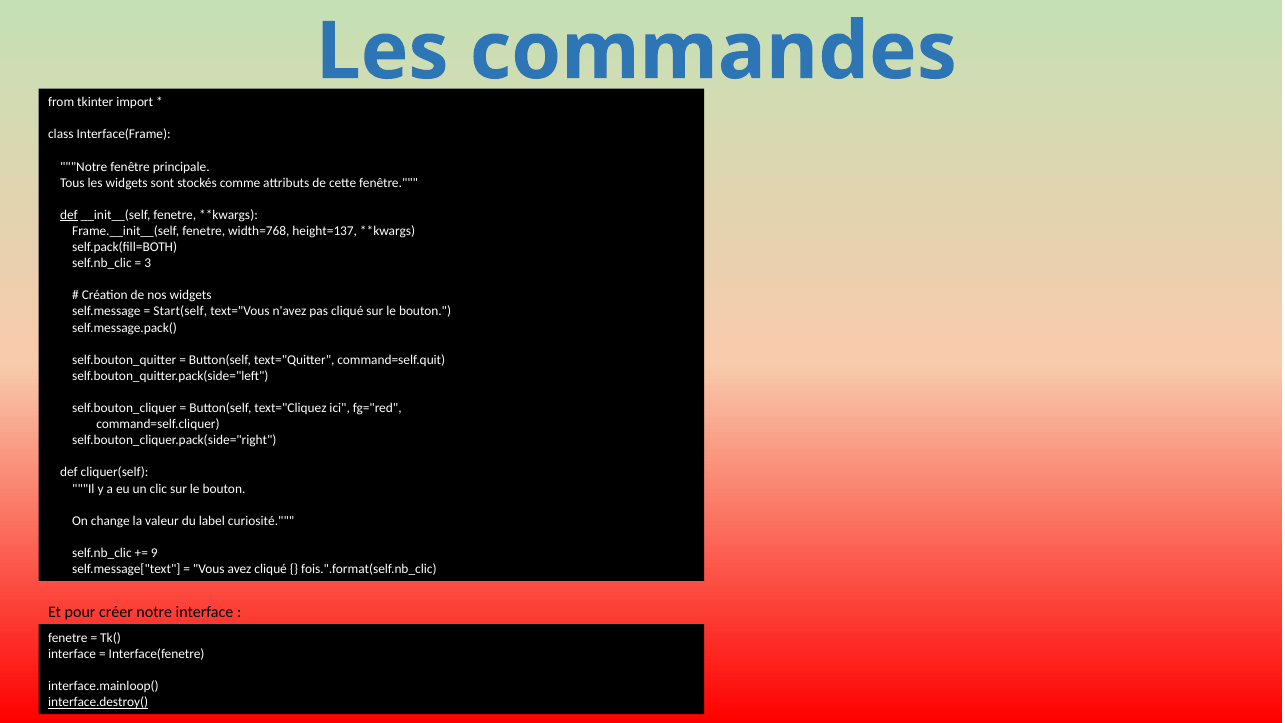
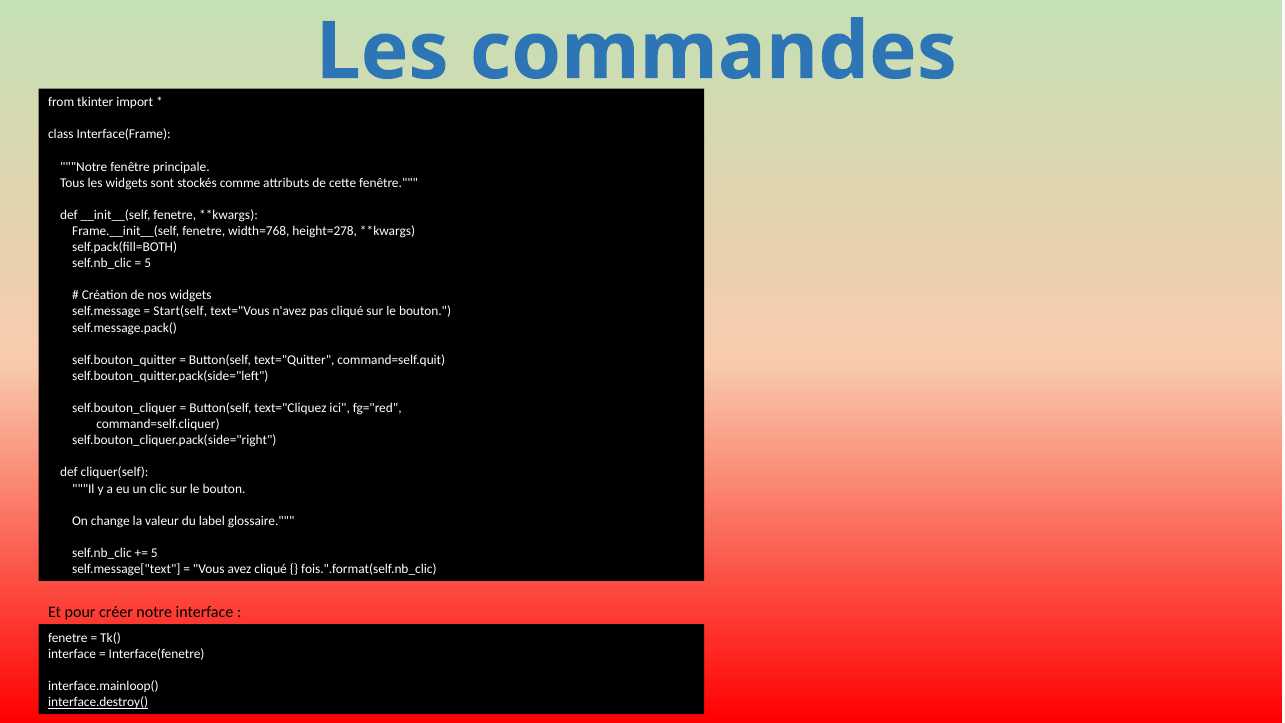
def underline: present -> none (69, 215)
height=137: height=137 -> height=278 (325, 231)
3: 3 -> 5 (148, 263)
curiosité: curiosité -> glossaire (261, 521)
9: 9 -> 5 (154, 553)
